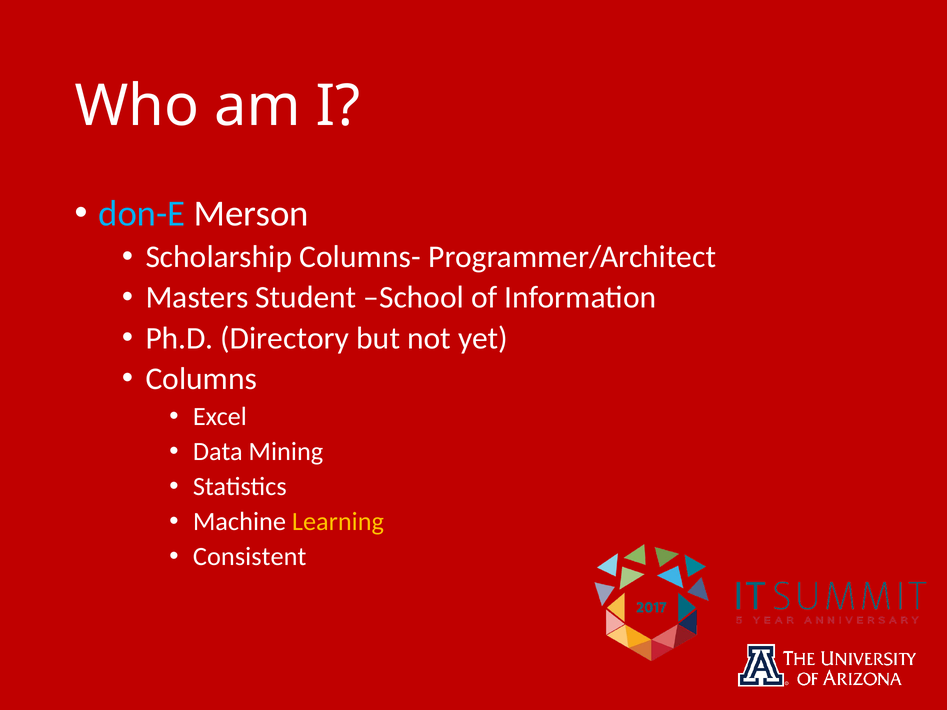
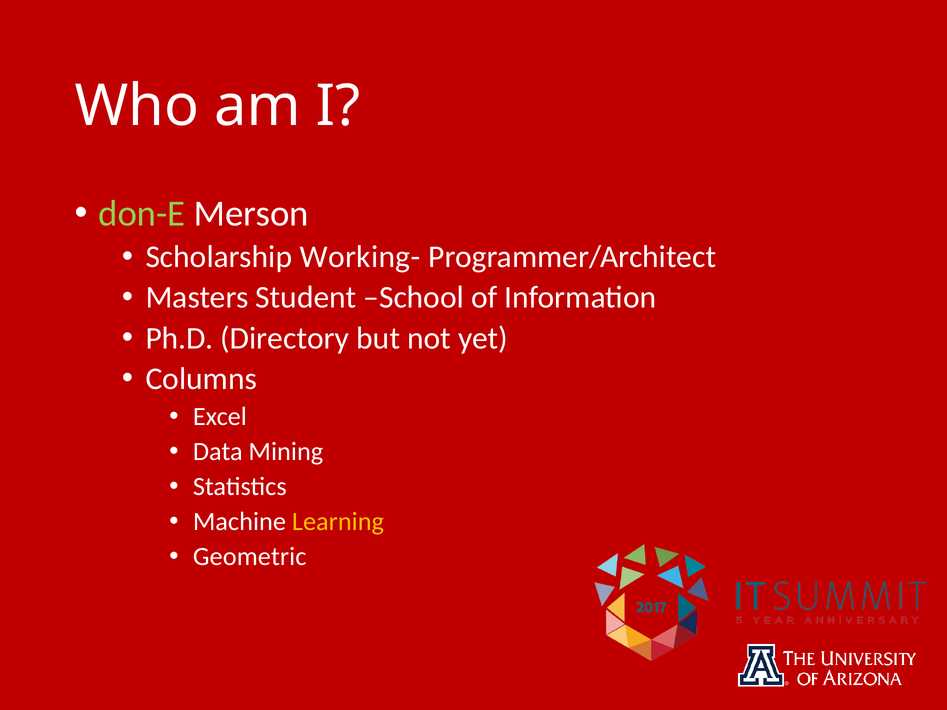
don-E colour: light blue -> light green (142, 213)
Columns-: Columns- -> Working- (360, 257)
Consistent: Consistent -> Geometric (250, 557)
